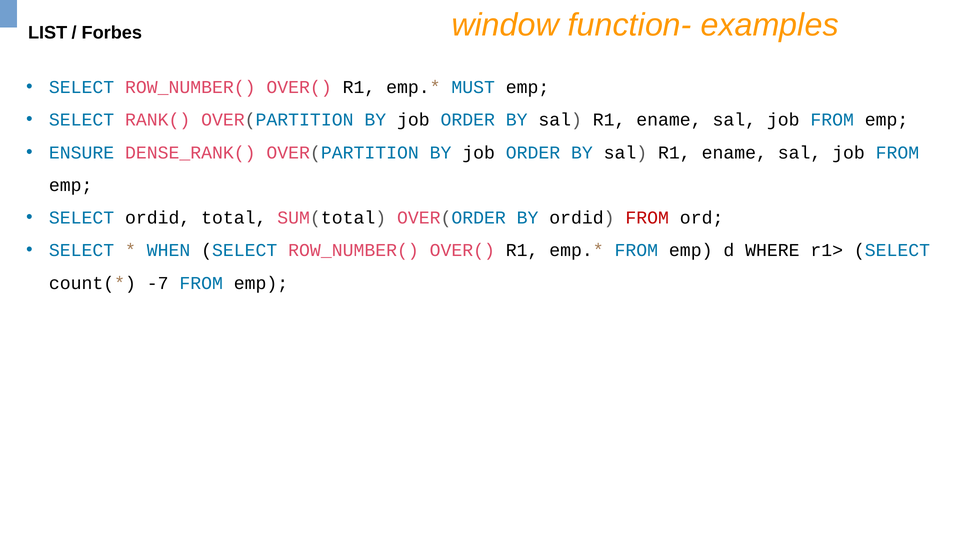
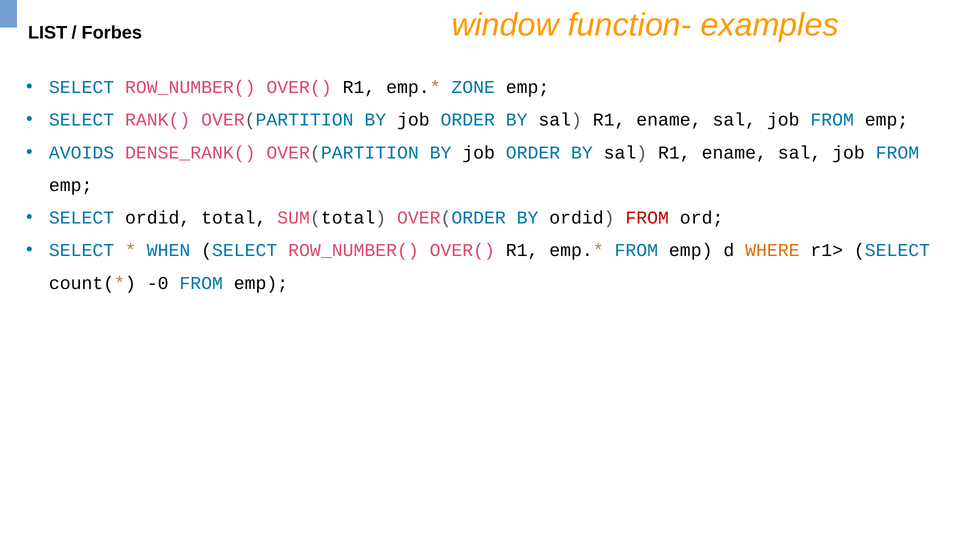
MUST: MUST -> ZONE (473, 87)
ENSURE: ENSURE -> AVOIDS (82, 153)
WHERE colour: black -> orange (772, 250)
-7: -7 -> -0 (158, 283)
